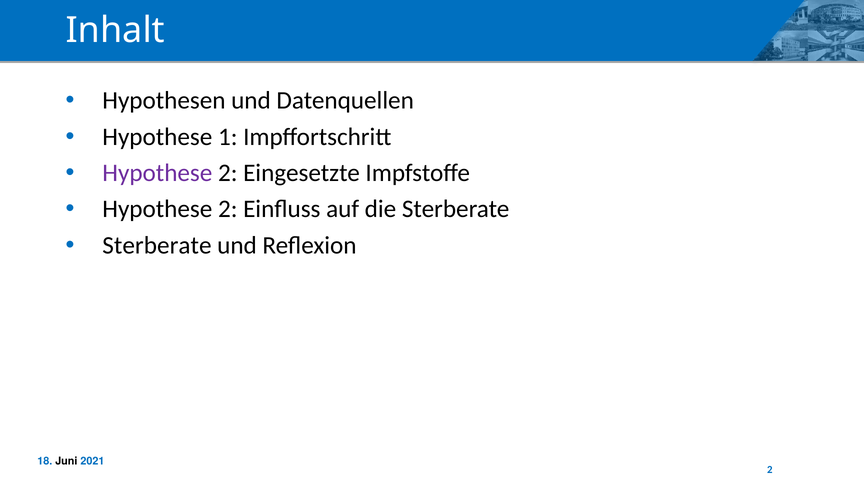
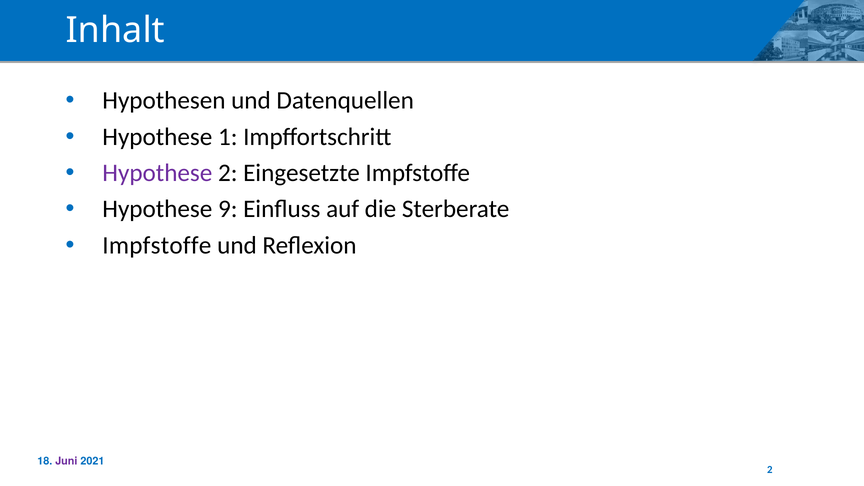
2: 2 -> 9 (228, 209)
Sterberate: Sterberate -> Impfstoffe (157, 245)
Juni colour: black -> purple (66, 461)
